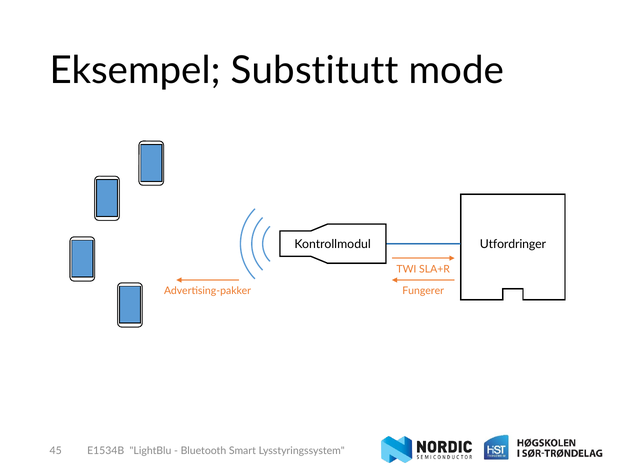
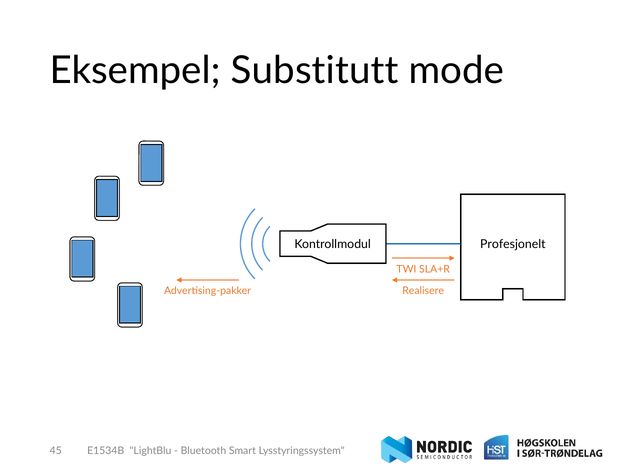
Utfordringer: Utfordringer -> Profesjonelt (513, 245)
Fungerer: Fungerer -> Realisere (423, 291)
